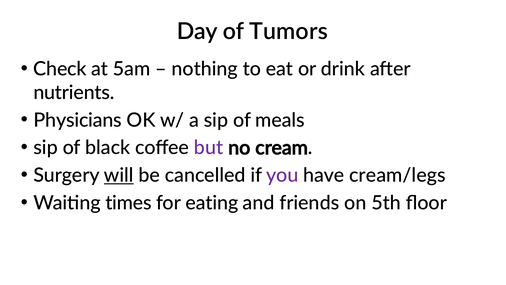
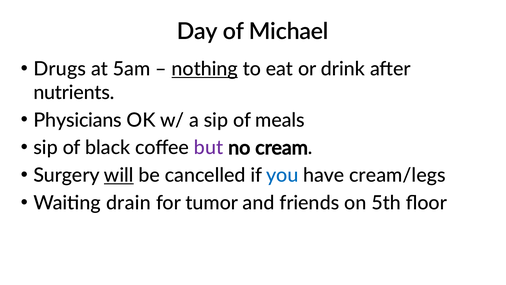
Tumors: Tumors -> Michael (289, 31)
Check: Check -> Drugs (60, 69)
nothing underline: none -> present (205, 69)
you colour: purple -> blue (282, 175)
times: times -> drain (128, 203)
eating: eating -> tumor (212, 203)
